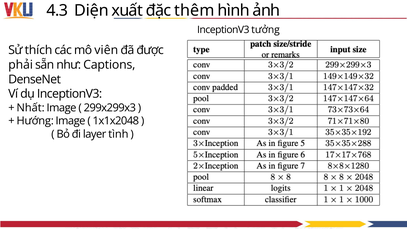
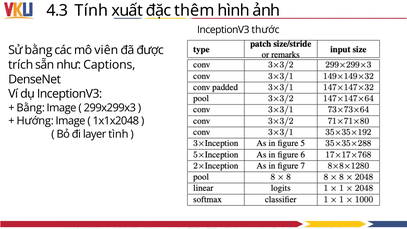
Diện: Diện -> Tính (91, 11)
tưởng: tưởng -> thước (265, 30)
Sử thích: thích -> bằng (39, 50)
phải: phải -> trích (21, 65)
Nhất: Nhất -> Bằng (31, 108)
